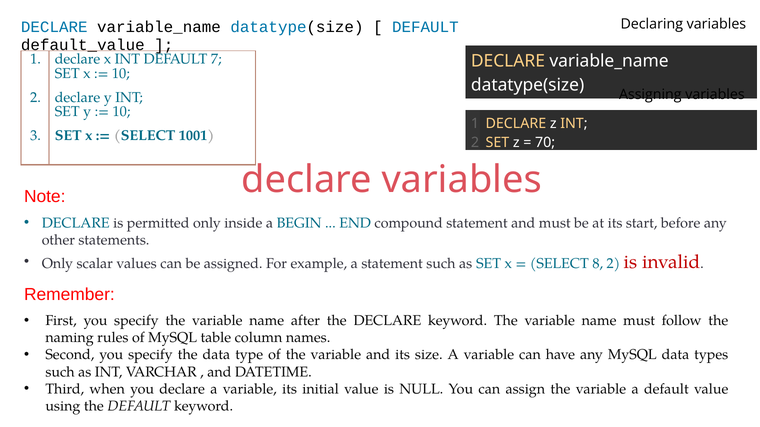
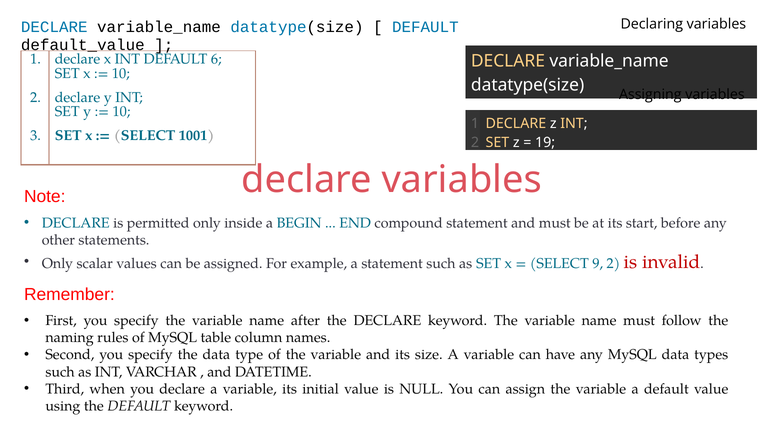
7: 7 -> 6 (216, 59)
70: 70 -> 19 (545, 143)
8: 8 -> 9 (598, 264)
